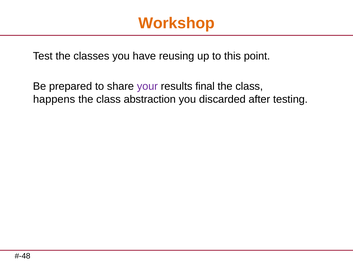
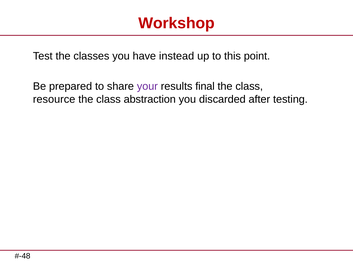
Workshop colour: orange -> red (176, 23)
reusing: reusing -> instead (177, 56)
happens: happens -> resource (54, 99)
